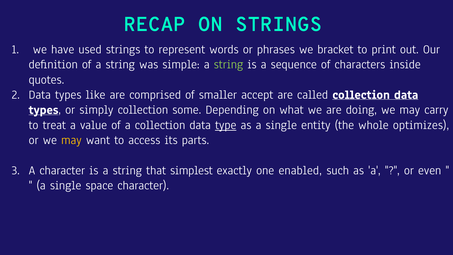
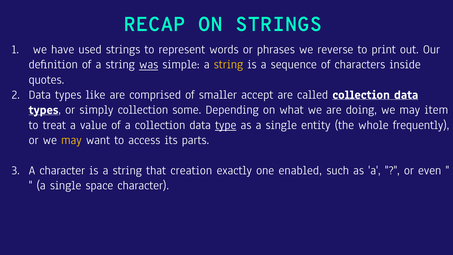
bracket: bracket -> reverse (335, 49)
was underline: none -> present (149, 64)
string colour: light green -> yellow (228, 64)
carry: carry -> item (436, 110)
optimizes: optimizes -> frequently (421, 125)
simplest: simplest -> creation (191, 170)
